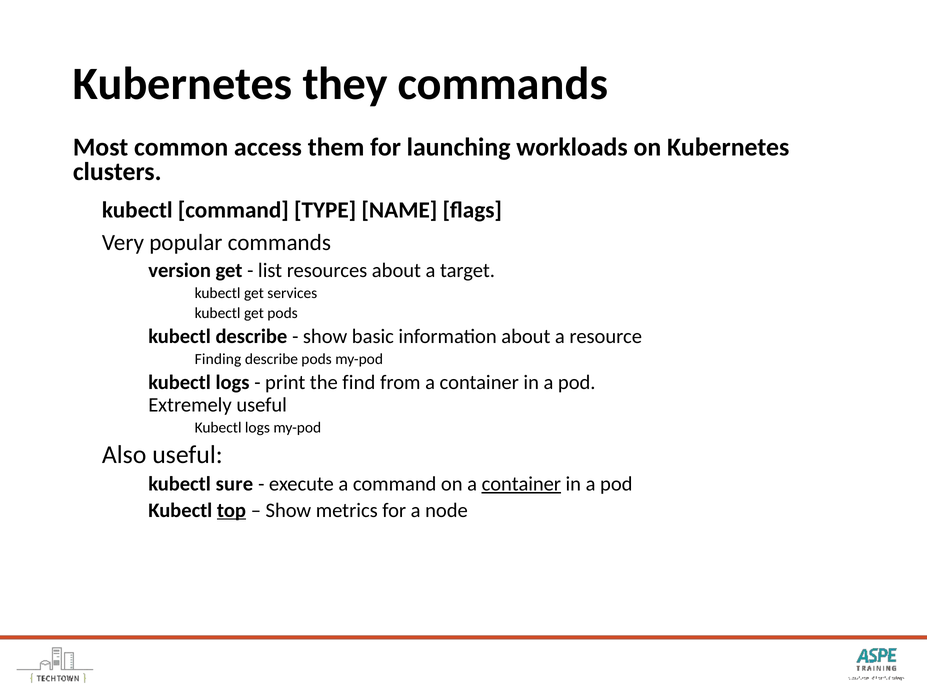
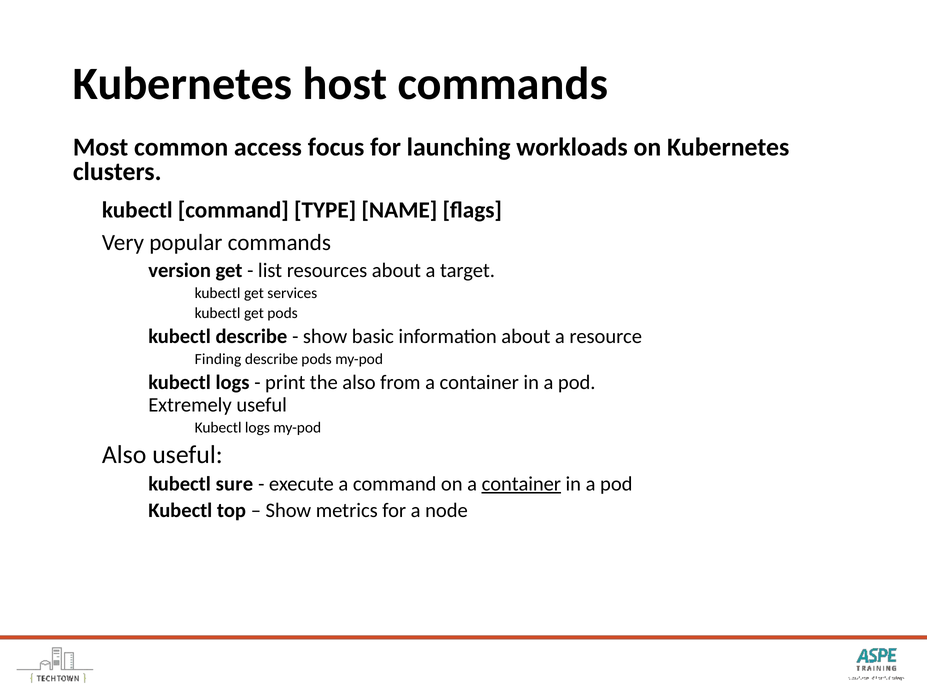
they: they -> host (345, 84)
them: them -> focus (336, 147)
the find: find -> also (359, 383)
top underline: present -> none (231, 510)
